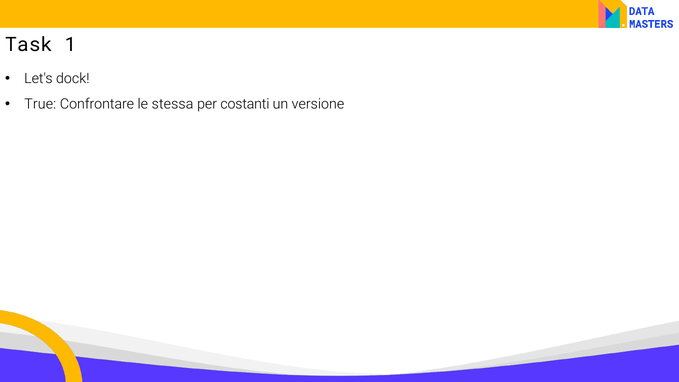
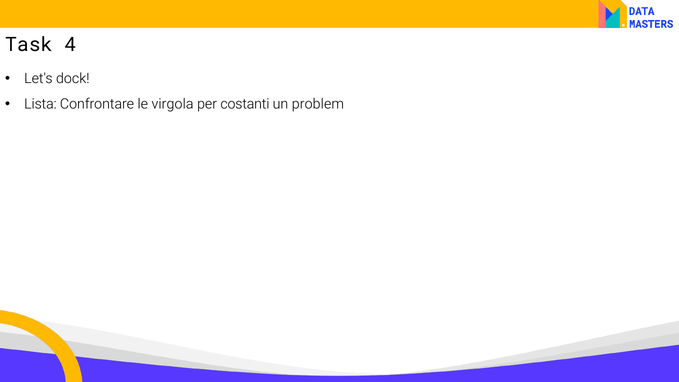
1: 1 -> 4 (70, 45)
True: True -> Lista (40, 104)
stessa: stessa -> virgola (173, 104)
versione: versione -> problem (318, 104)
